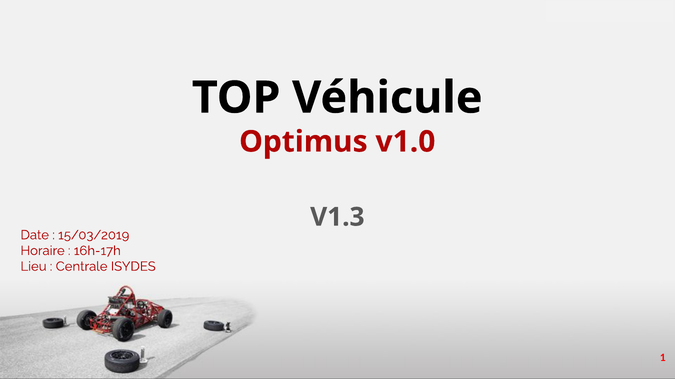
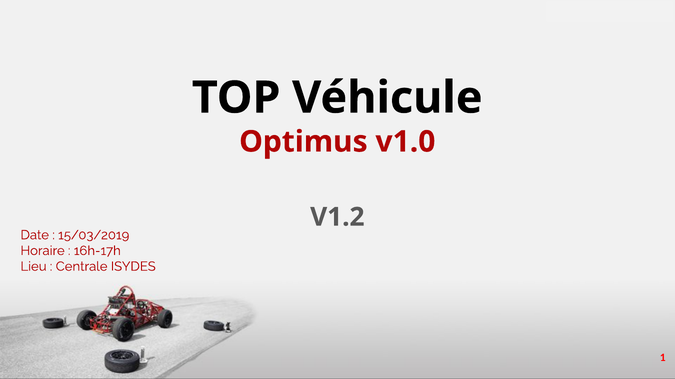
V1.3: V1.3 -> V1.2 (337, 217)
